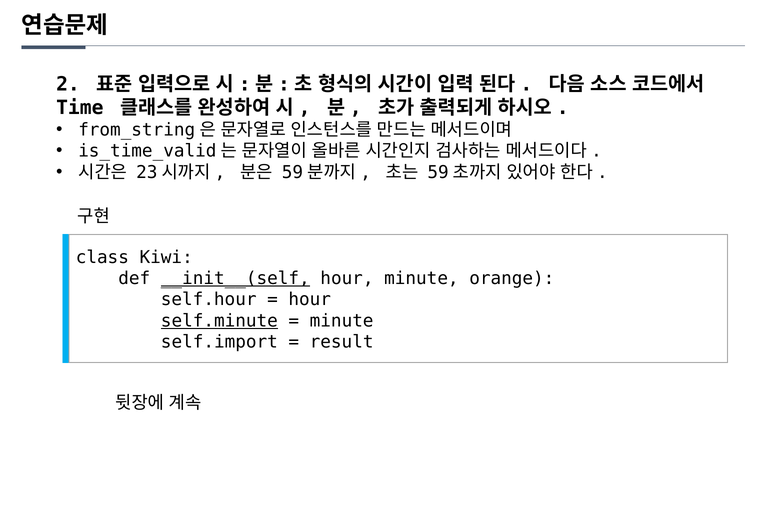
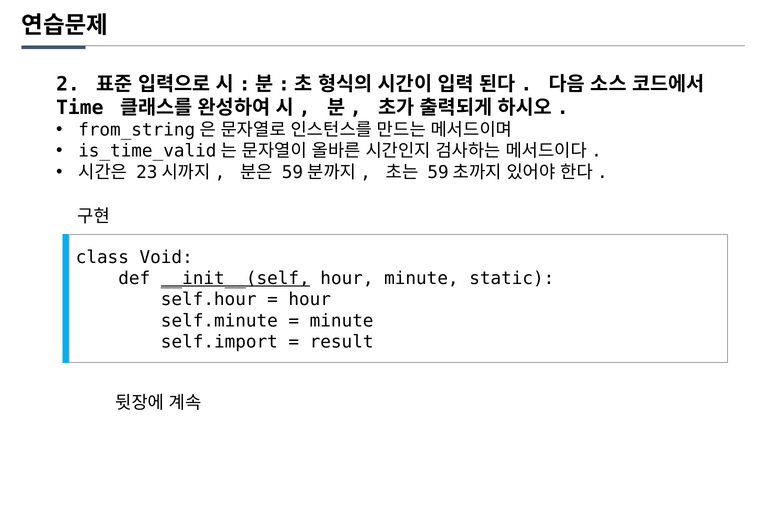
Kiwi: Kiwi -> Void (166, 257)
orange: orange -> static (512, 279)
self.minute underline: present -> none (219, 321)
